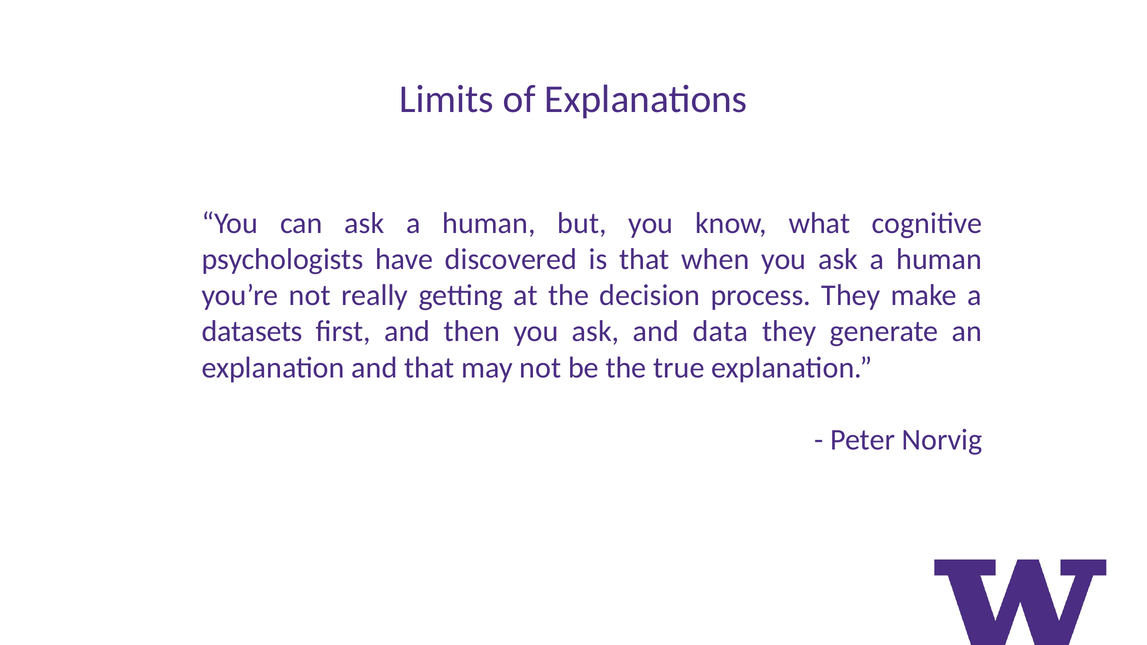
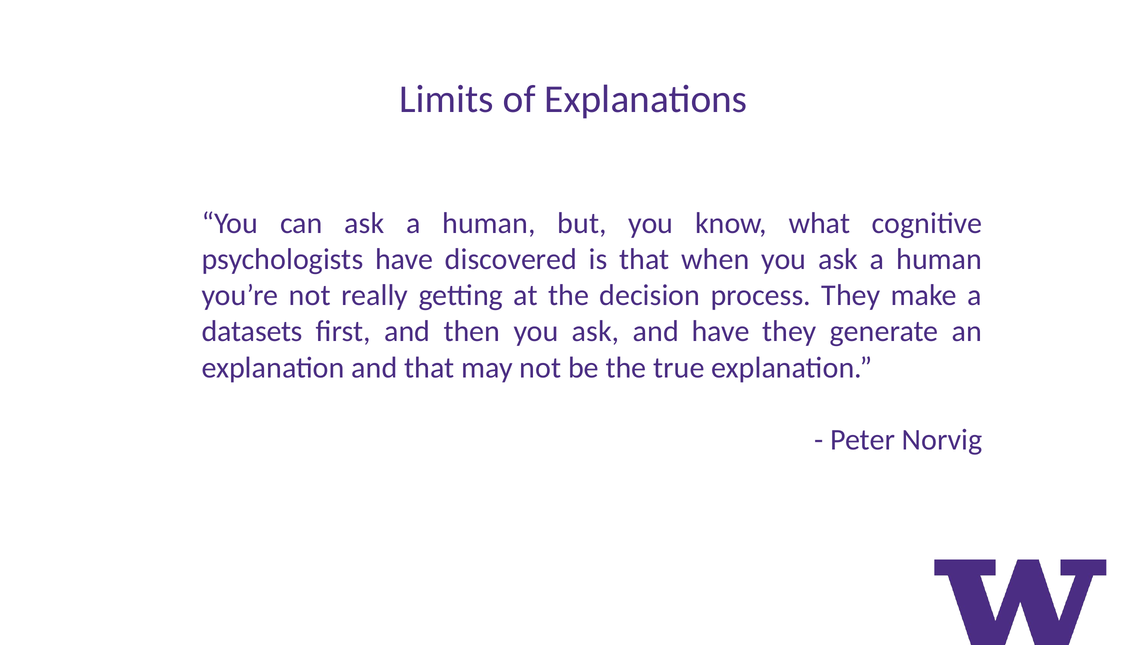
and data: data -> have (721, 332)
